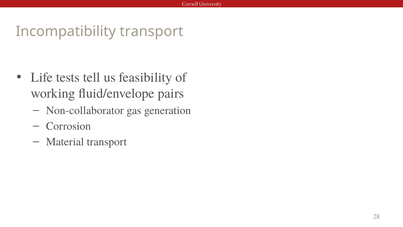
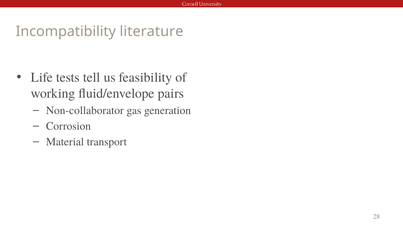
Incompatibility transport: transport -> literature (151, 31)
